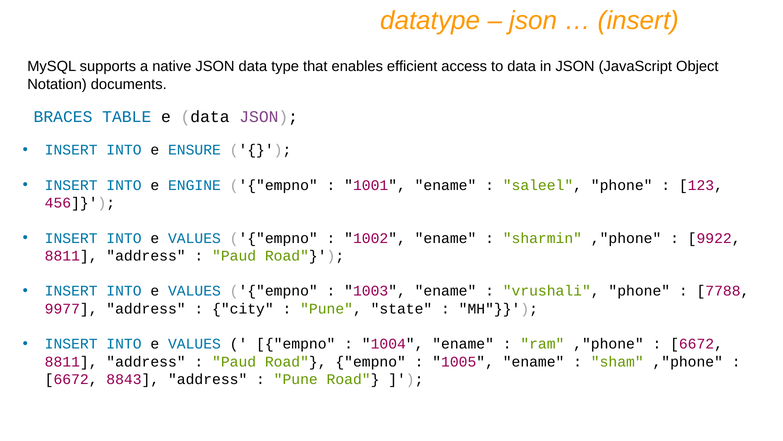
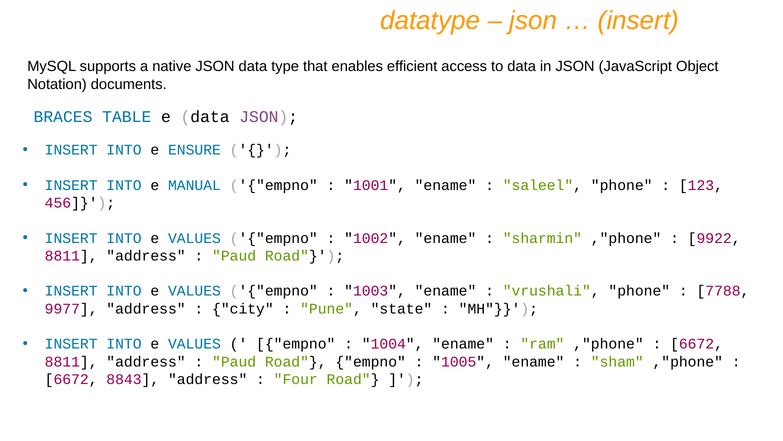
ENGINE: ENGINE -> MANUAL (194, 185)
Pune: Pune -> Four (296, 379)
